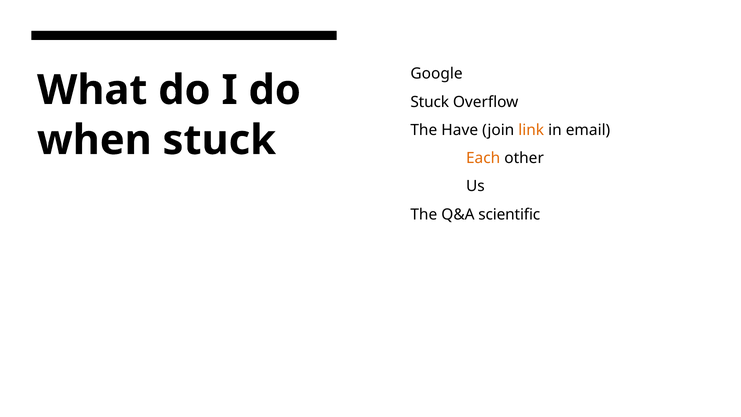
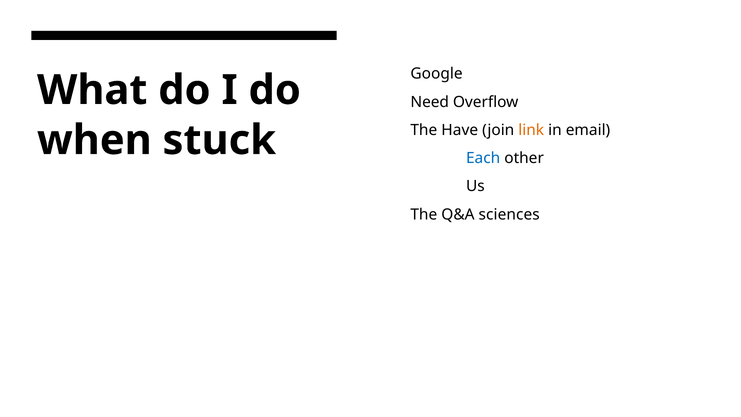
Stuck: Stuck -> Need (430, 102)
Each colour: orange -> blue (483, 158)
scientific: scientific -> sciences (509, 214)
